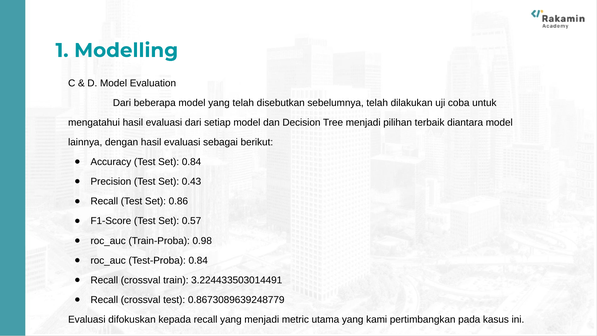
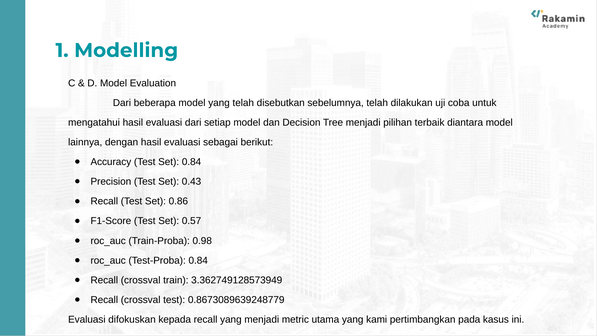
3.224433503014491: 3.224433503014491 -> 3.362749128573949 (237, 280)
